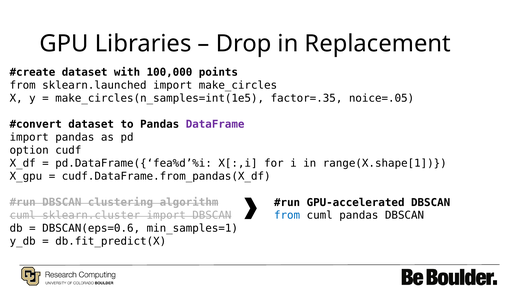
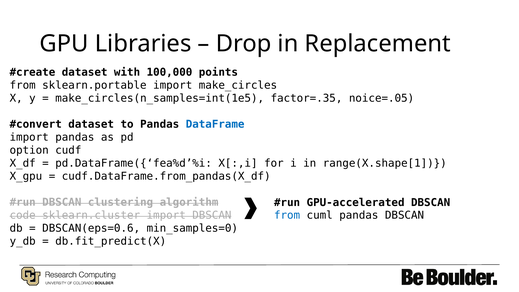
sklearn.launched: sklearn.launched -> sklearn.portable (94, 85)
DataFrame colour: purple -> blue (215, 124)
cuml: cuml -> code (23, 215)
min_samples=1: min_samples=1 -> min_samples=0 (192, 228)
